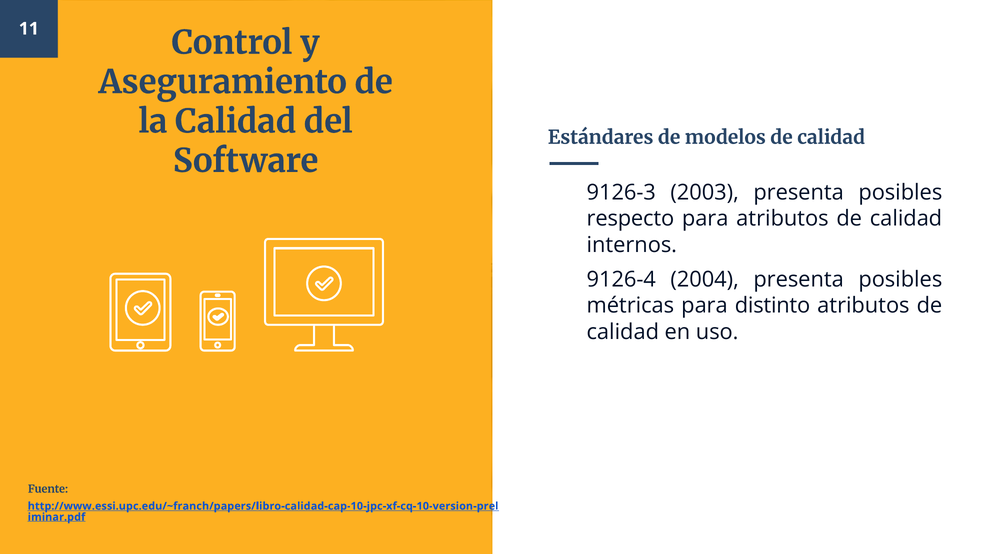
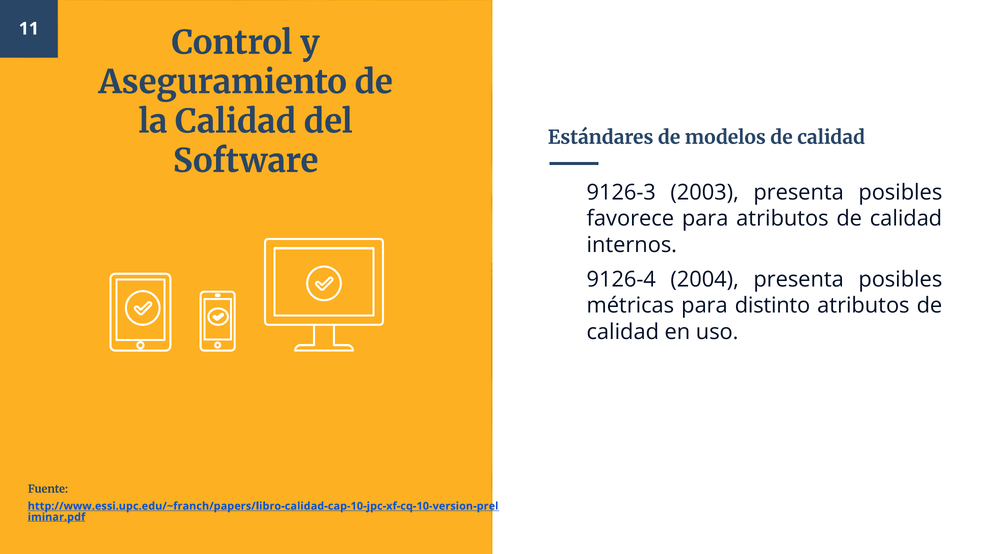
respecto: respecto -> favorece (630, 219)
